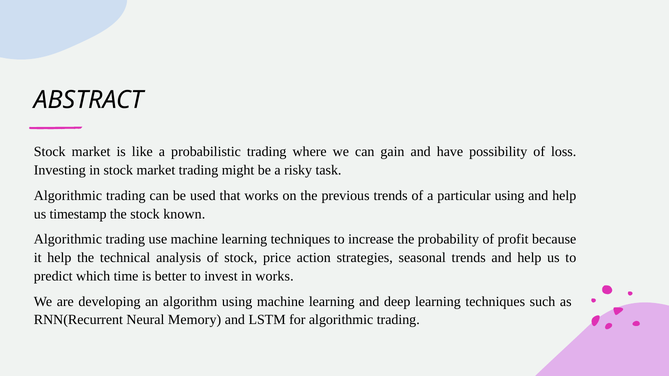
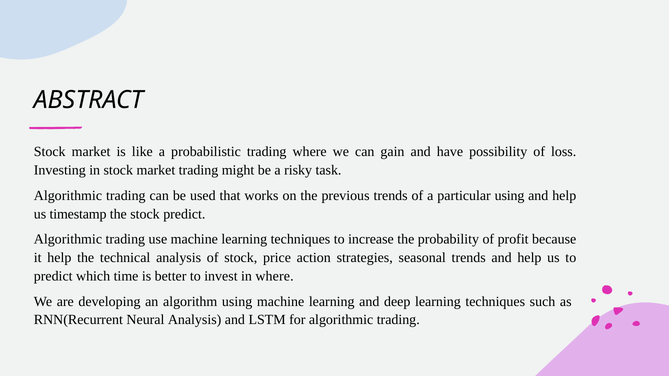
stock known: known -> predict (184, 214)
in works: works -> where (275, 276)
Neural Memory: Memory -> Analysis (195, 320)
